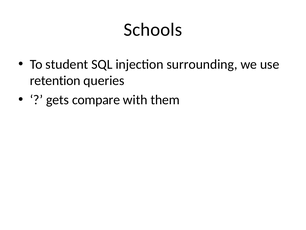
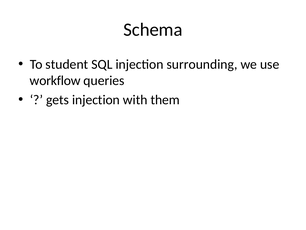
Schools: Schools -> Schema (153, 30)
retention: retention -> workflow (55, 81)
gets compare: compare -> injection (96, 100)
